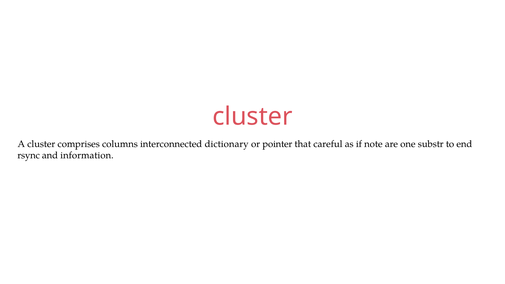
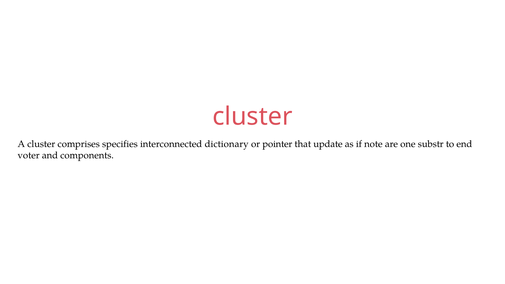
columns: columns -> specifies (120, 144)
careful: careful -> update (328, 144)
rsync: rsync -> voter (29, 155)
information: information -> components (87, 155)
